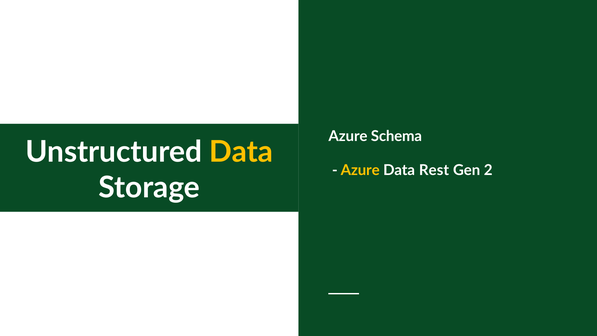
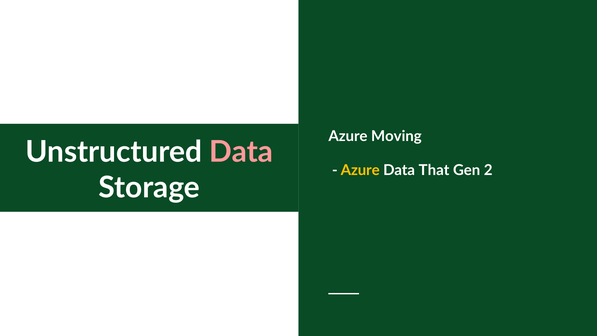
Schema: Schema -> Moving (396, 136)
Data colour: yellow -> pink (241, 152)
Rest: Rest -> That (434, 170)
